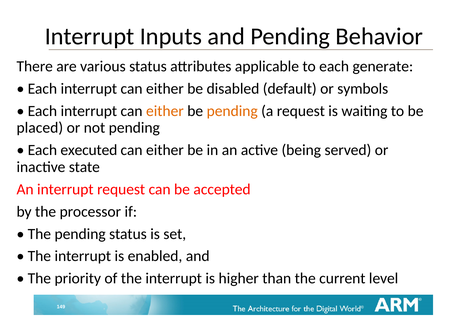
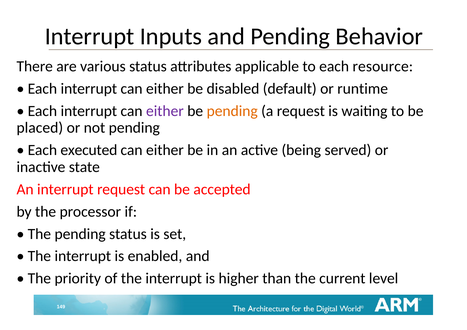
generate: generate -> resource (383, 66)
symbols: symbols -> runtime (363, 89)
either colour: orange -> purple (165, 111)
